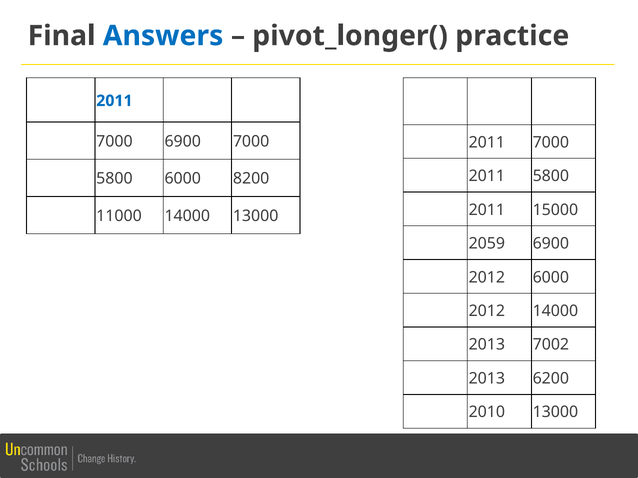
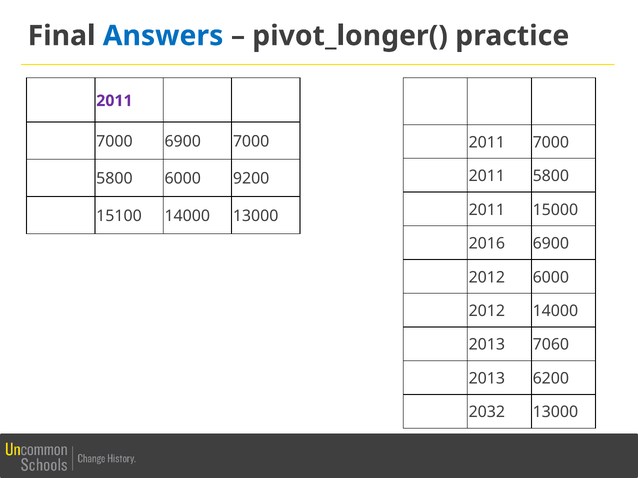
2011 colour: blue -> purple (114, 101)
8200: 8200 -> 9200 (251, 179)
11000: 11000 -> 15100 (119, 216)
2059: 2059 -> 2016 (487, 244)
7002: 7002 -> 7060 (551, 345)
2010: 2010 -> 2032 (487, 413)
